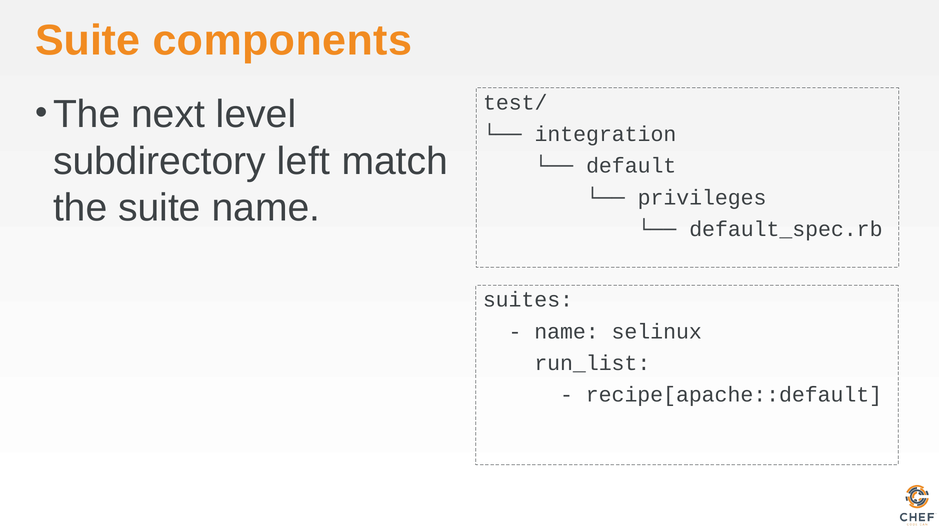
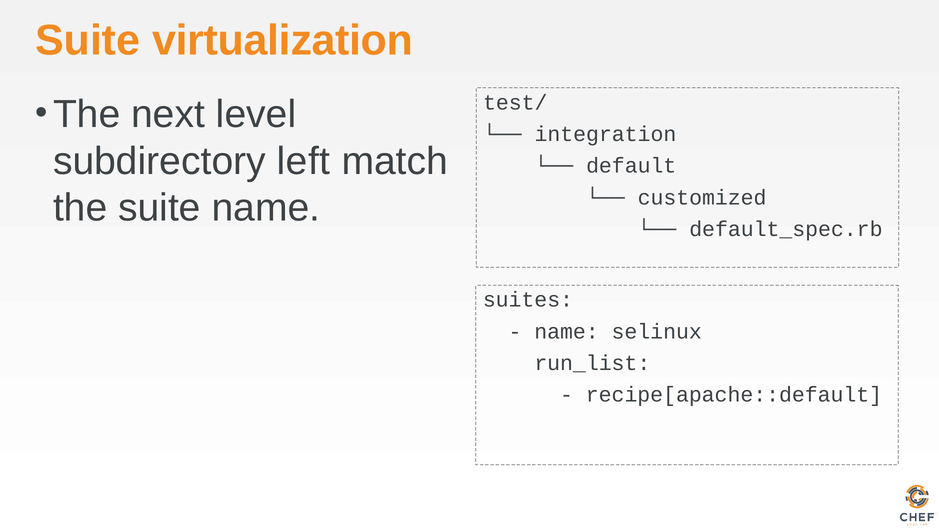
components: components -> virtualization (283, 41)
privileges: privileges -> customized (702, 198)
